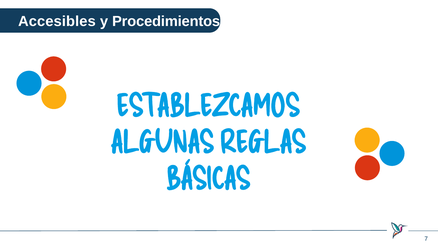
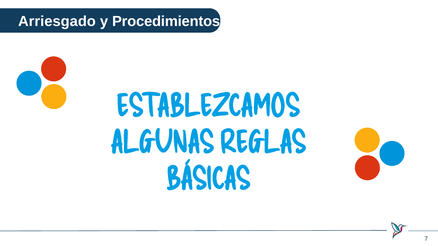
Accesibles: Accesibles -> Arriesgado (57, 21)
